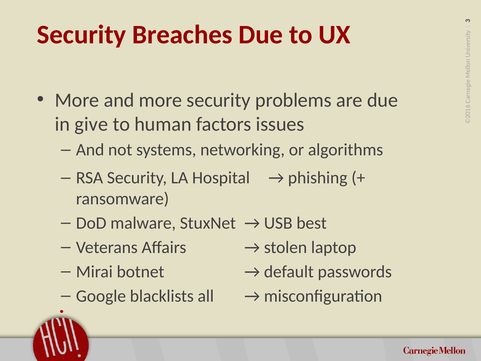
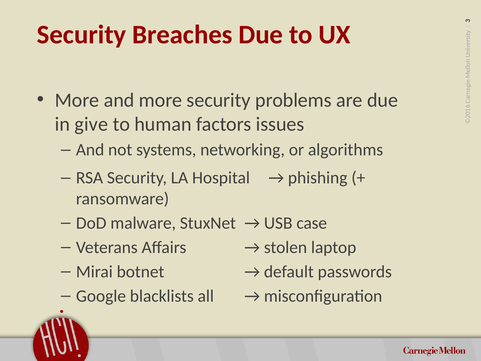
best: best -> case (312, 223)
